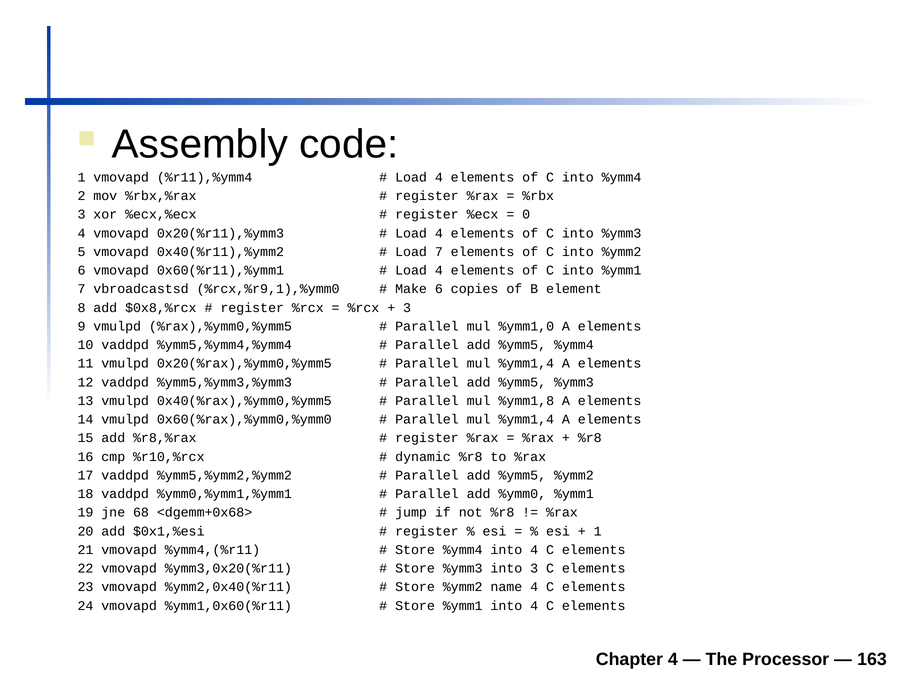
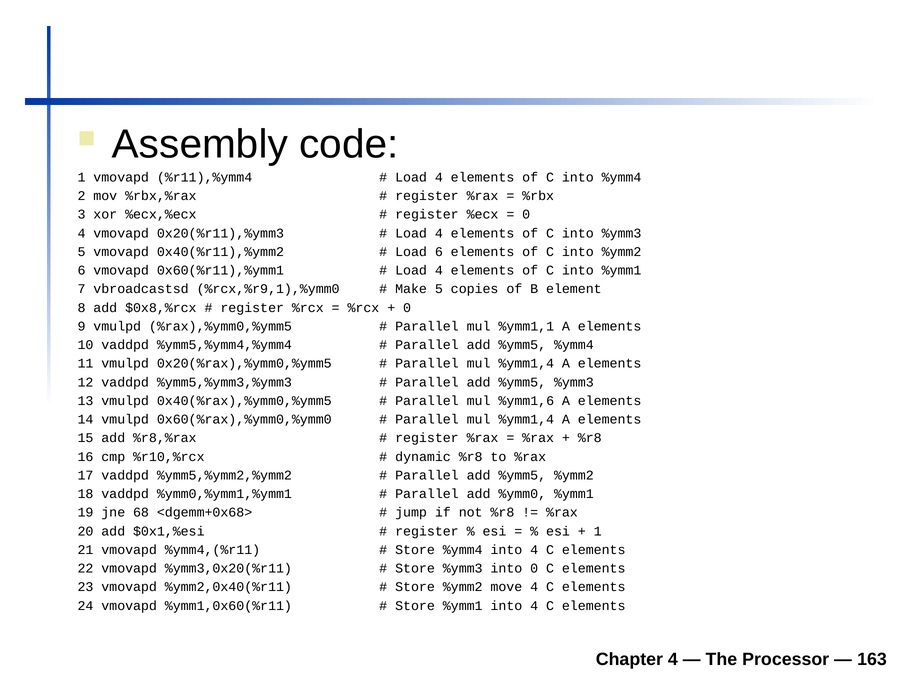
Load 7: 7 -> 6 (439, 252)
Make 6: 6 -> 5 (439, 289)
3: 3 -> 0 (407, 308)
%ymm1,0: %ymm1,0 -> %ymm1,1 (526, 327)
%ymm1,8: %ymm1,8 -> %ymm1,6 (526, 401)
into 3: 3 -> 0 (534, 569)
name: name -> move (506, 587)
